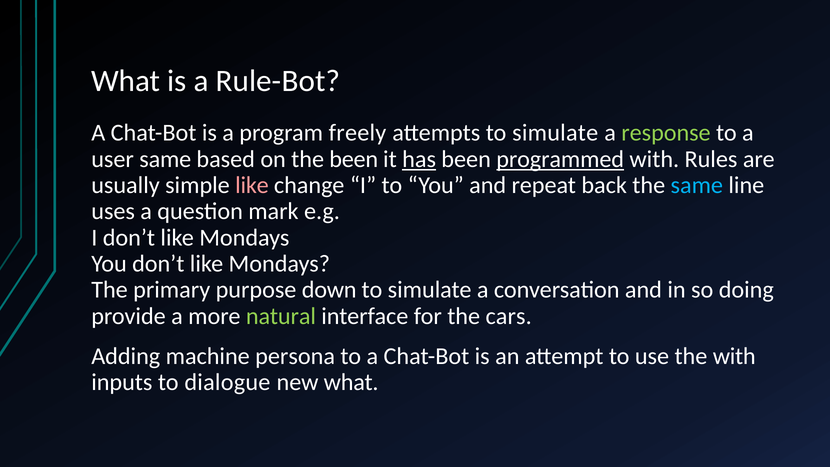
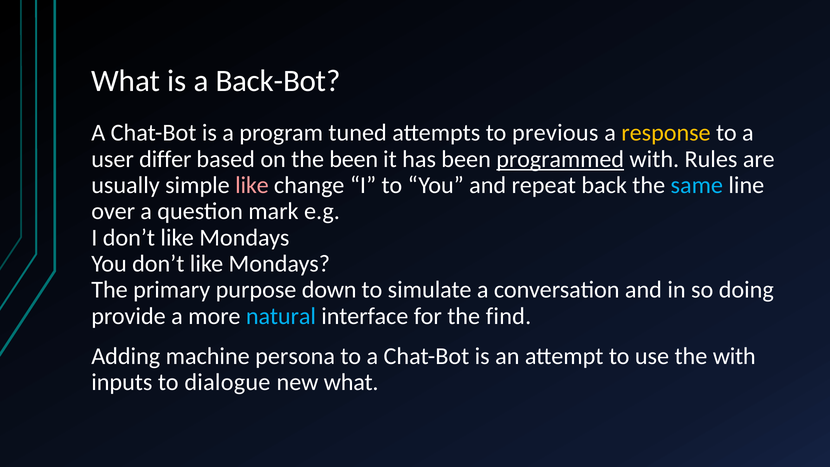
Rule-Bot: Rule-Bot -> Back-Bot (278, 81)
freely: freely -> tuned (358, 133)
attempts to simulate: simulate -> previous (555, 133)
response colour: light green -> yellow (666, 133)
user same: same -> differ (165, 159)
has underline: present -> none (419, 159)
uses: uses -> over (113, 211)
natural colour: light green -> light blue (281, 316)
cars: cars -> find (509, 316)
